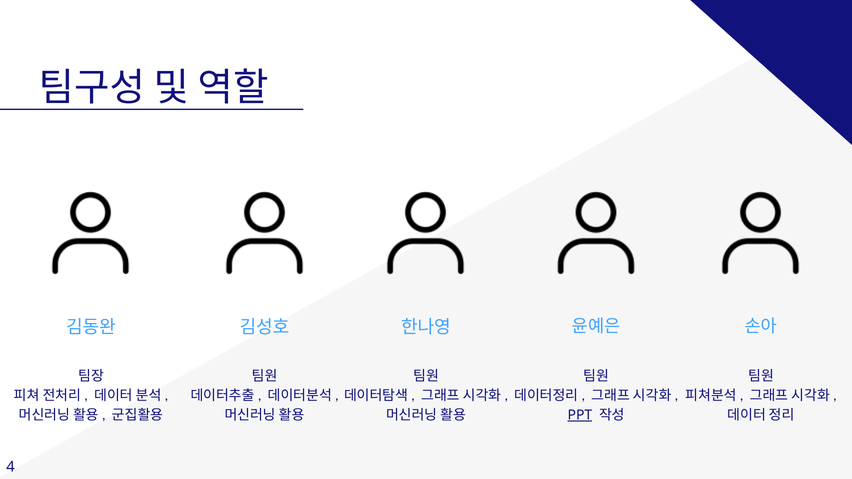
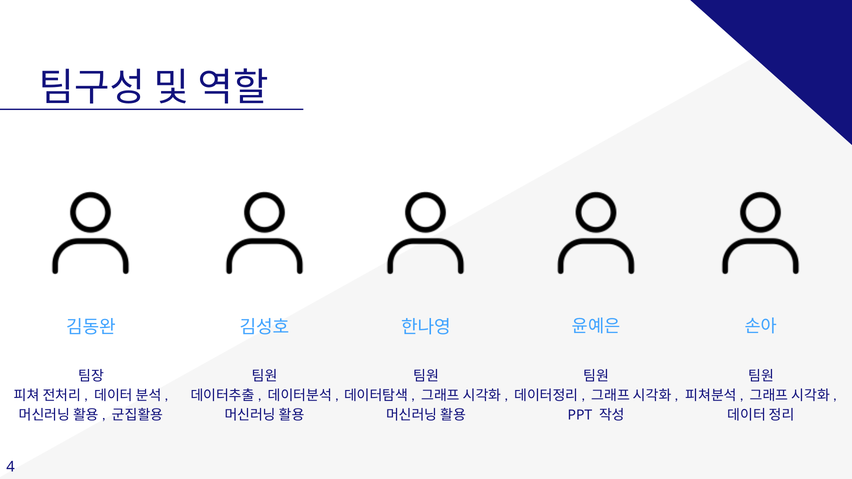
PPT underline: present -> none (580, 415)
